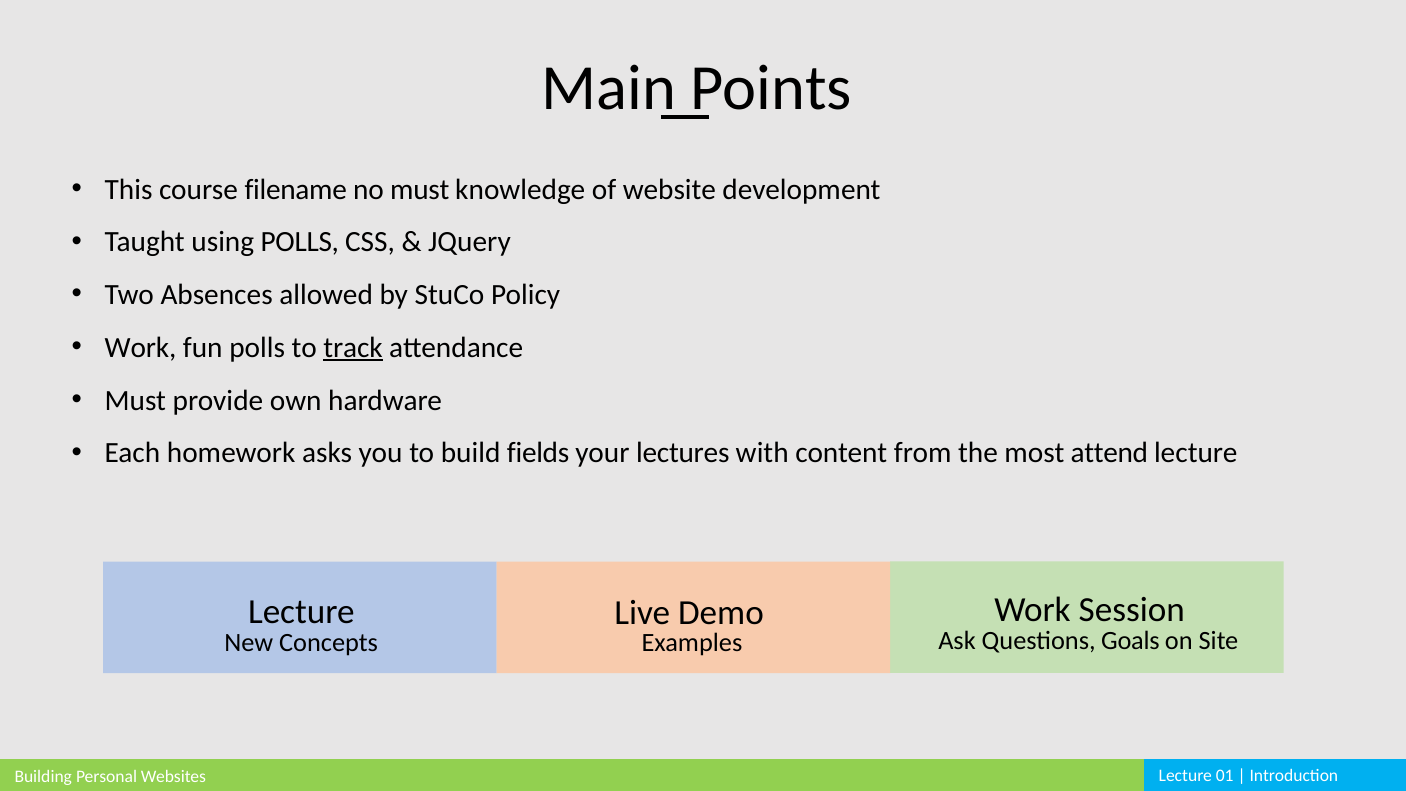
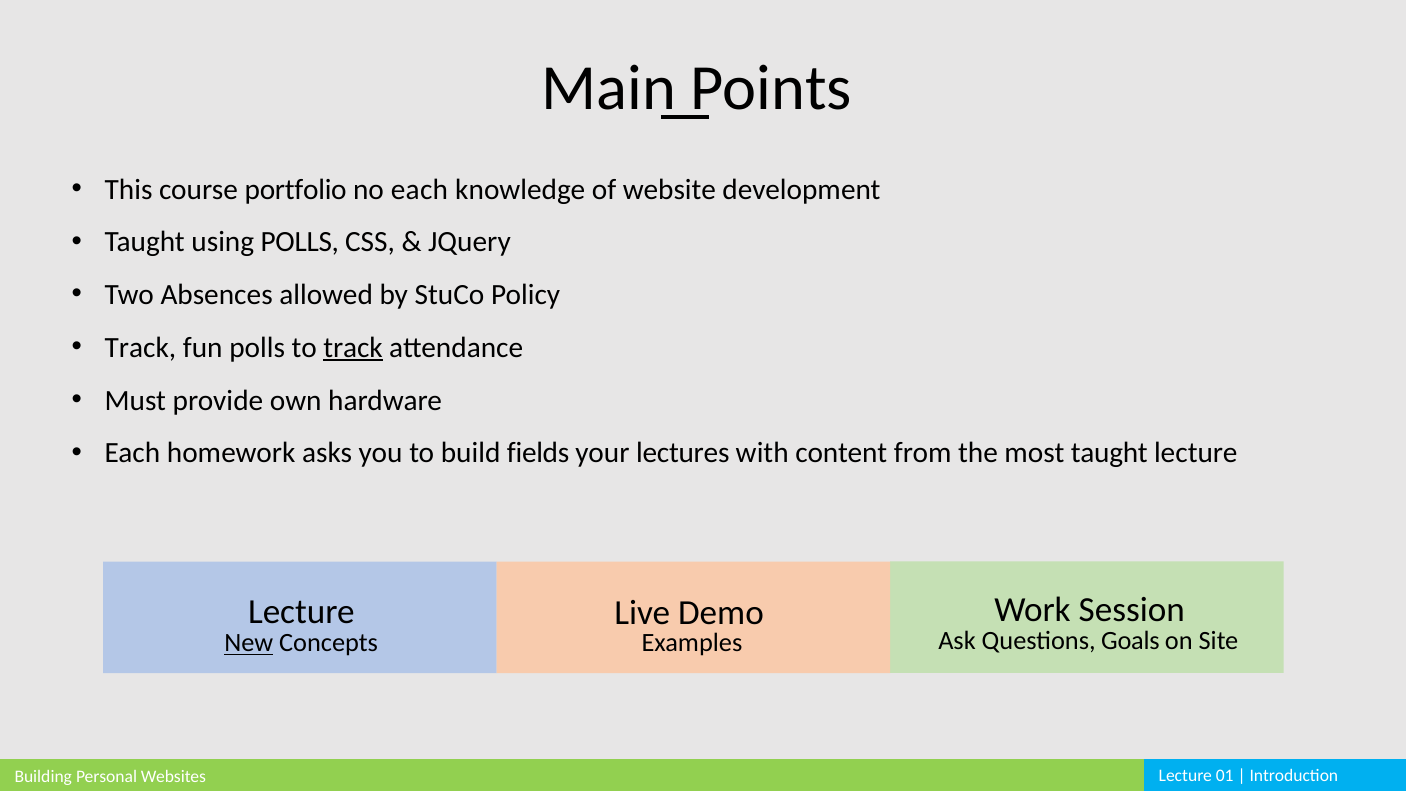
filename: filename -> portfolio (296, 189)
no must: must -> each (419, 189)
Work: Work -> Track (140, 348)
most attend: attend -> taught (1109, 453)
New underline: none -> present (249, 643)
